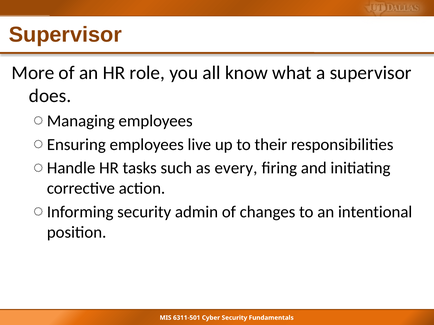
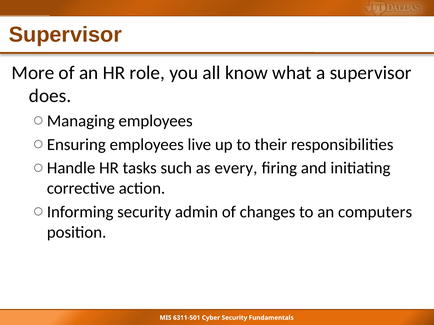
intentional: intentional -> computers (375, 212)
